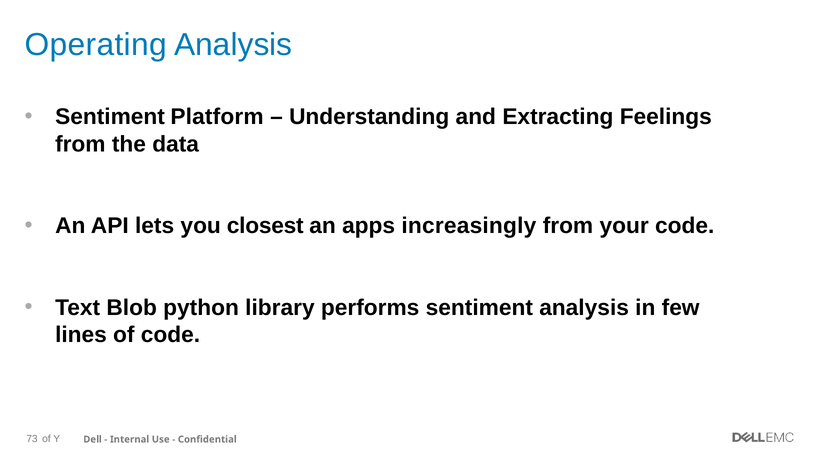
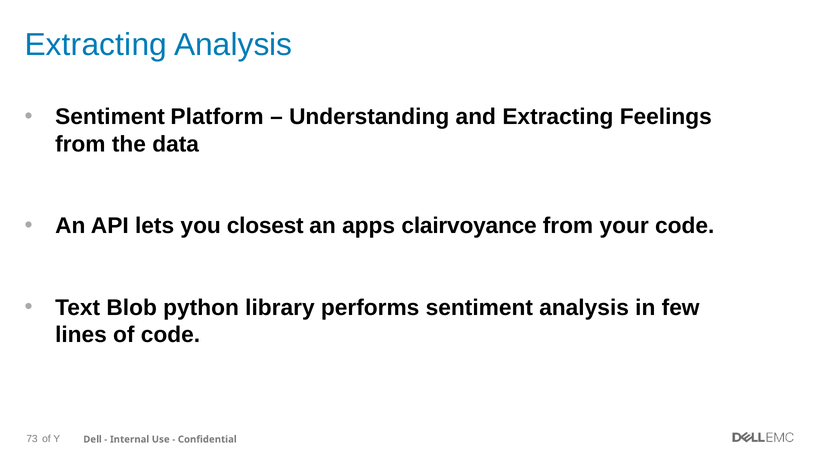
Operating: Operating -> Extracting (96, 45)
increasingly: increasingly -> clairvoyance (469, 226)
